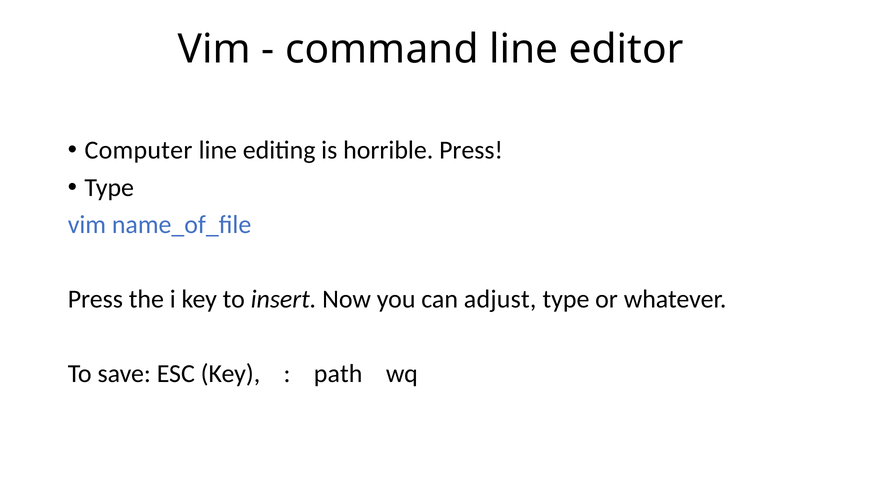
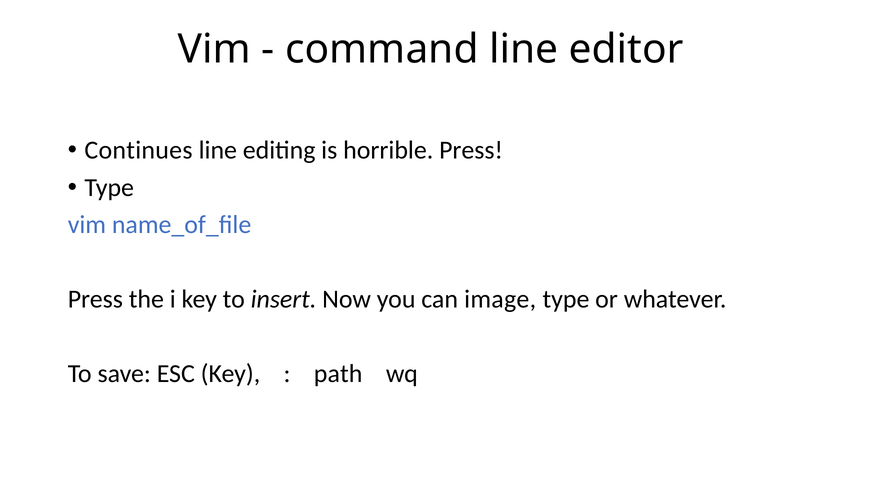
Computer: Computer -> Continues (139, 150)
adjust: adjust -> image (500, 299)
